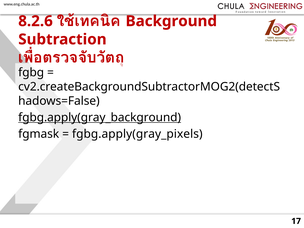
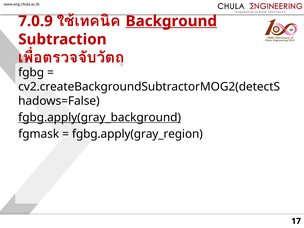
8.2.6: 8.2.6 -> 7.0.9 (36, 21)
Background underline: none -> present (171, 21)
fgbg.apply(gray_pixels: fgbg.apply(gray_pixels -> fgbg.apply(gray_region (137, 134)
